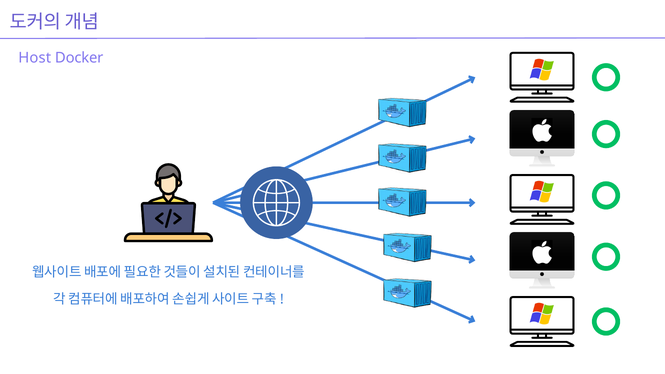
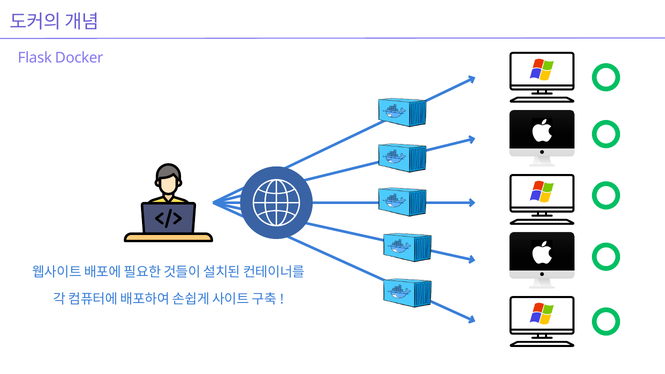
Host: Host -> Flask (35, 58)
